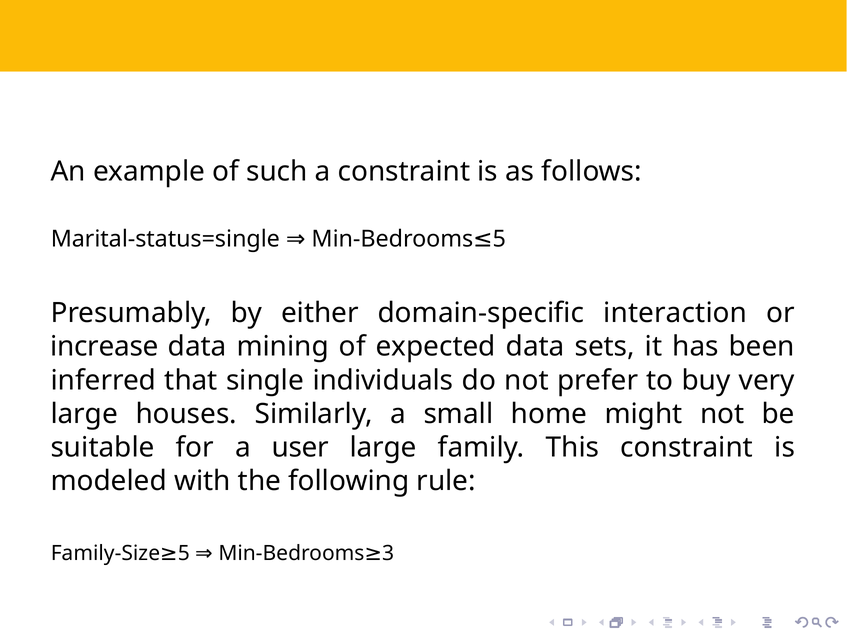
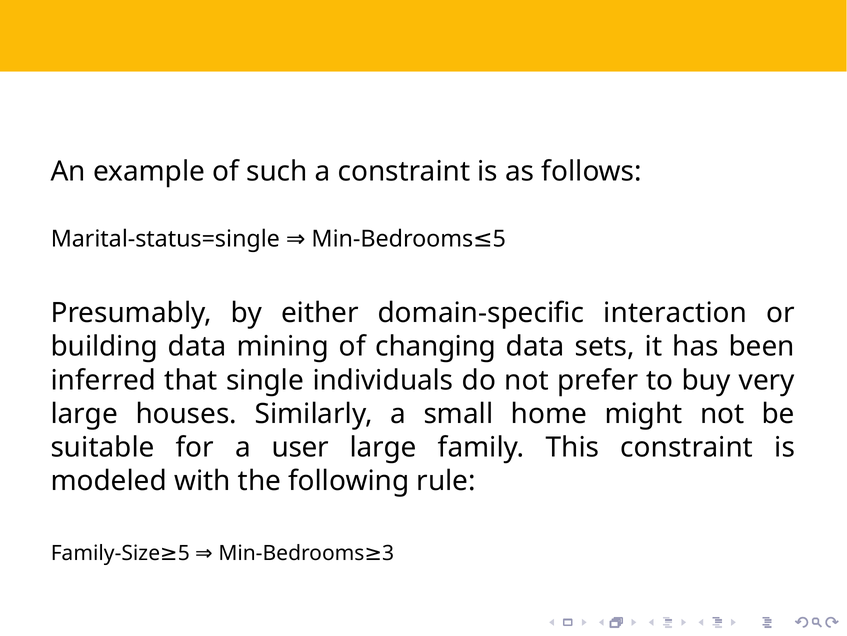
increase: increase -> building (104, 347)
expected: expected -> changing (436, 347)
